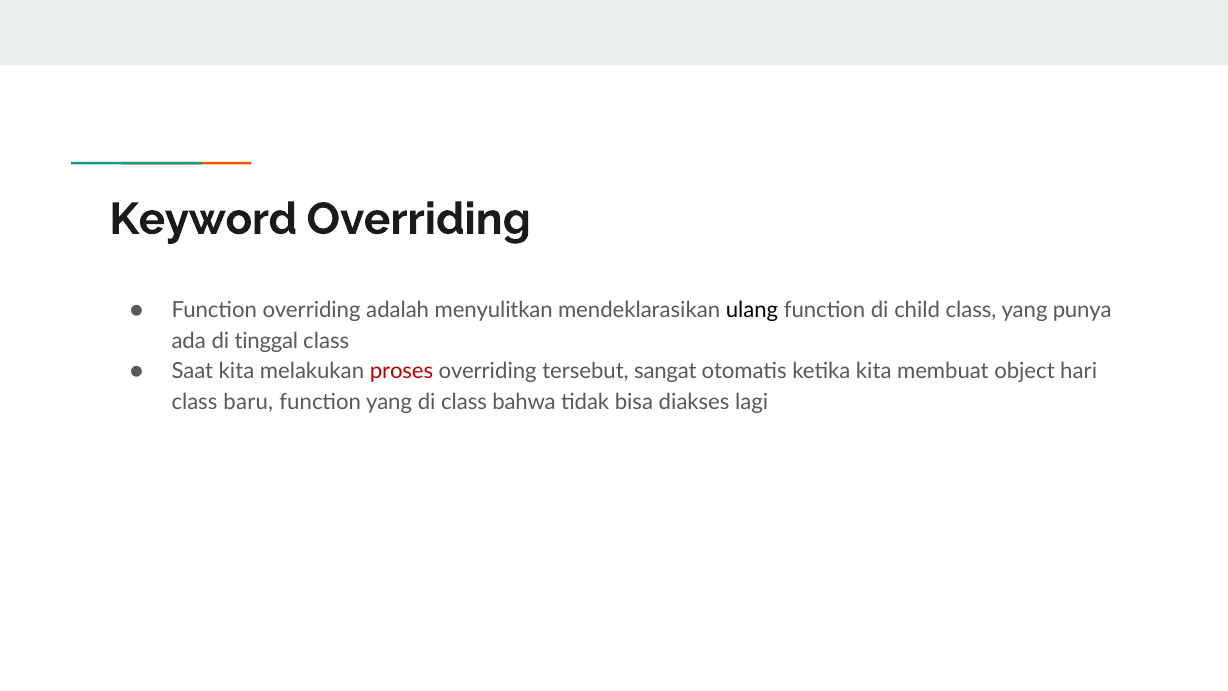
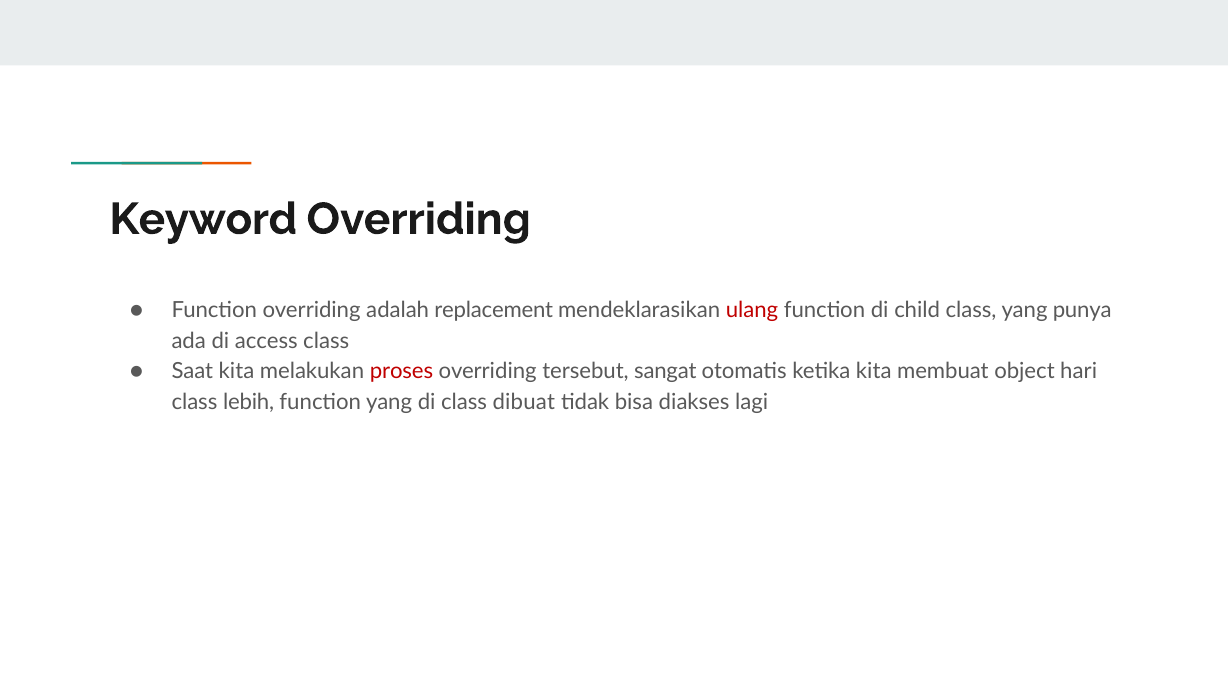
menyulitkan: menyulitkan -> replacement (494, 310)
ulang colour: black -> red (752, 310)
tinggal: tinggal -> access (266, 341)
baru: baru -> lebih (249, 402)
bahwa: bahwa -> dibuat (524, 402)
